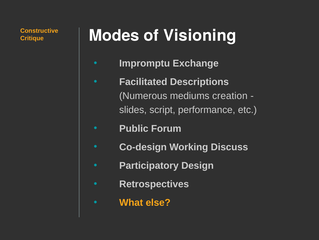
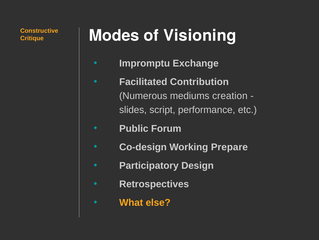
Descriptions: Descriptions -> Contribution (199, 82)
Discuss: Discuss -> Prepare (229, 147)
